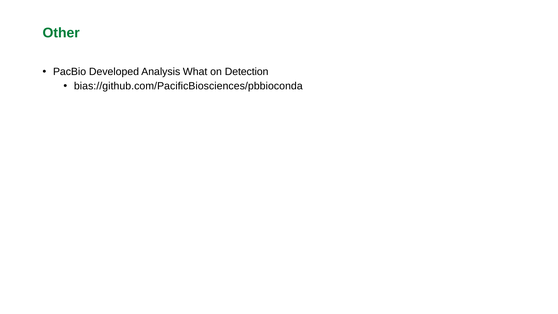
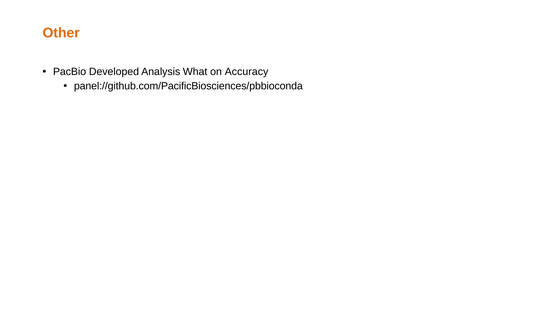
Other colour: green -> orange (61, 33)
Detection: Detection -> Accuracy (247, 72)
bias://github.com/PacificBiosciences/pbbioconda: bias://github.com/PacificBiosciences/pbbioconda -> panel://github.com/PacificBiosciences/pbbioconda (188, 86)
